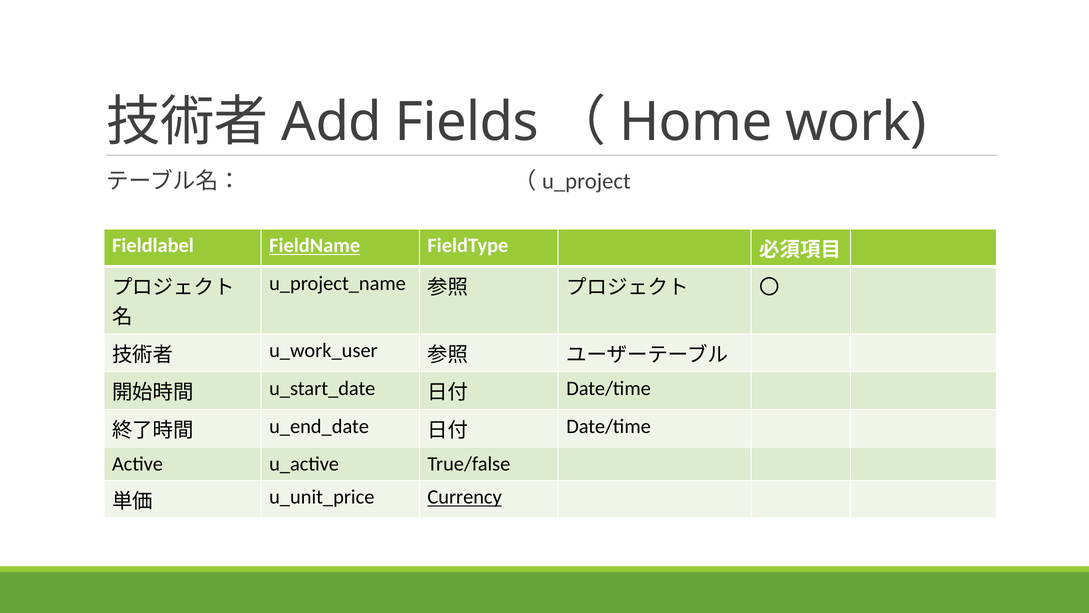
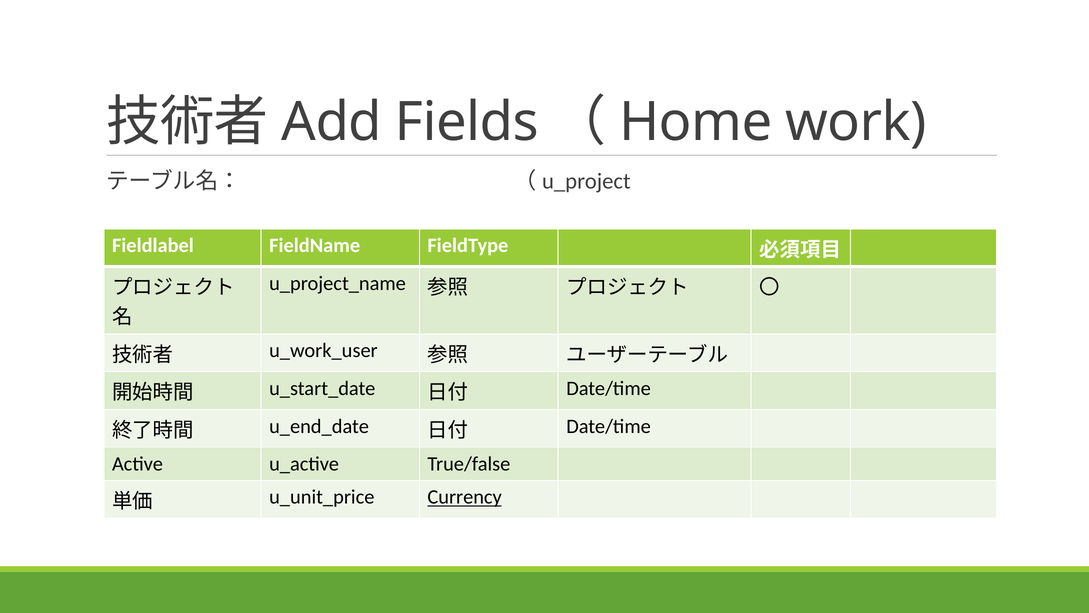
FieldName underline: present -> none (315, 245)
